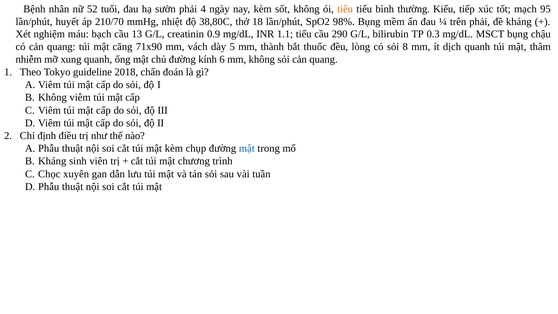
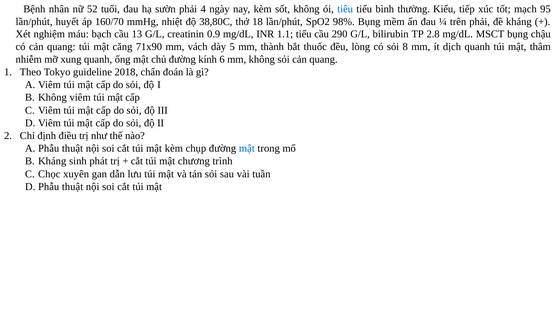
tiêu colour: orange -> blue (345, 9)
210/70: 210/70 -> 160/70 (109, 22)
0.3: 0.3 -> 2.8 (433, 34)
viên: viên -> phát (99, 161)
